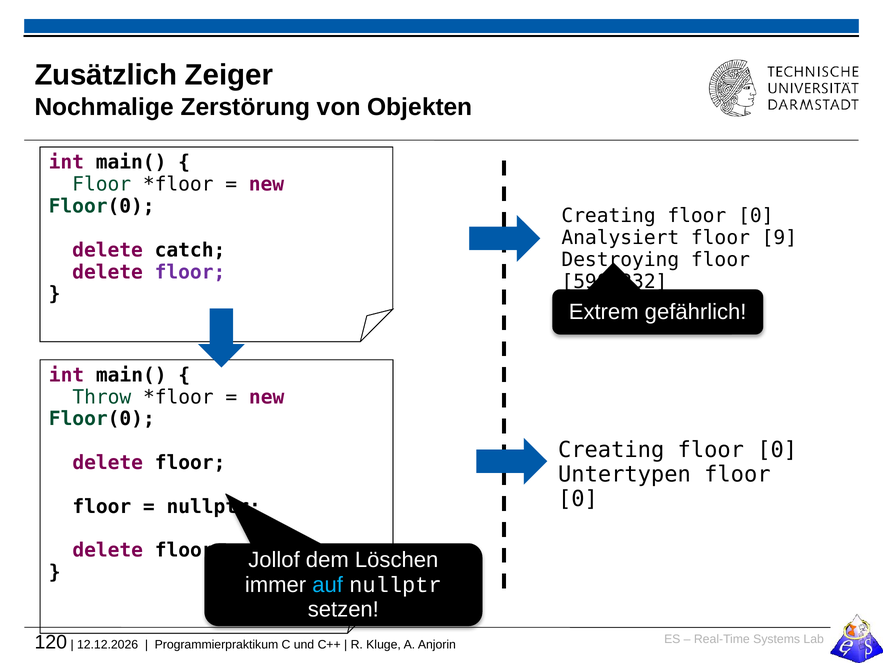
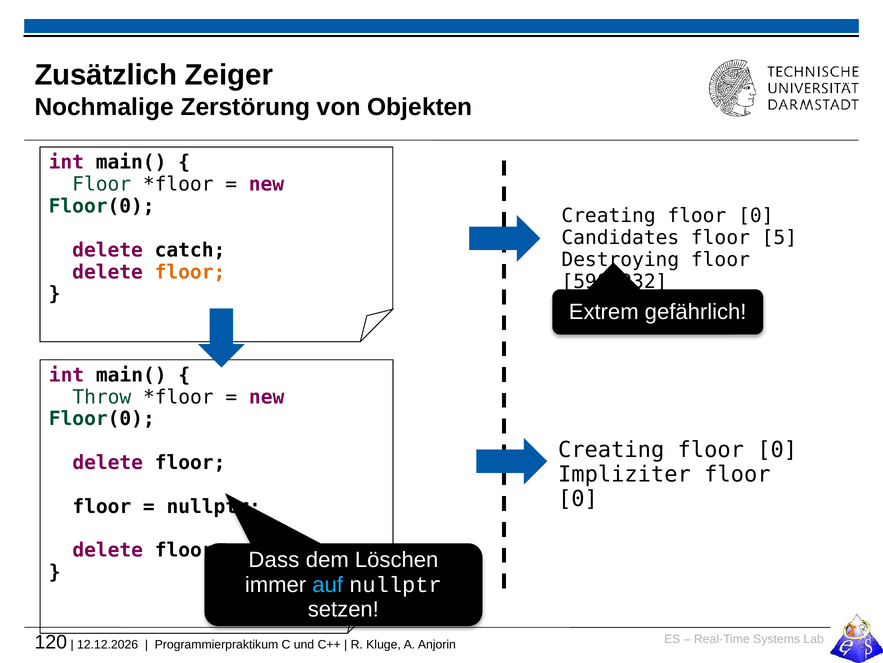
Analysiert: Analysiert -> Candidates (620, 237)
9: 9 -> 5 (779, 237)
floor colour: purple -> orange (190, 272)
Untertypen: Untertypen -> Impliziter (624, 474)
Jollof: Jollof -> Dass (274, 560)
